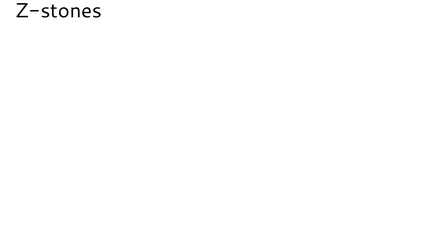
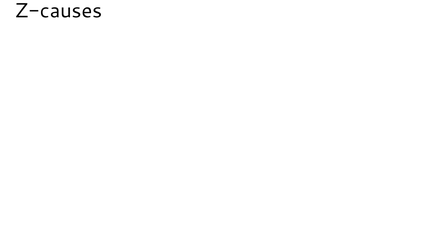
Z-stones: Z-stones -> Z-causes (59, 11)
